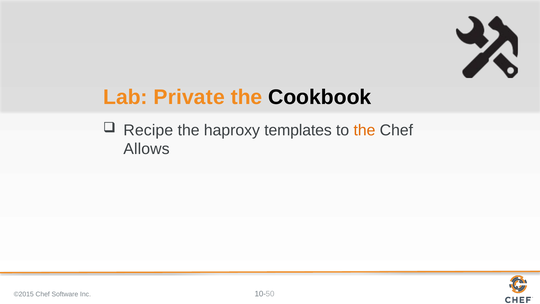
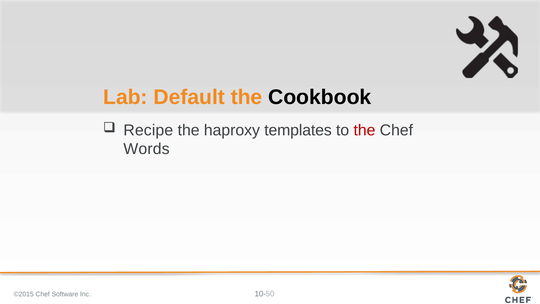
Private: Private -> Default (189, 97)
the colour: orange -> red (364, 130)
Allows: Allows -> Words (146, 149)
